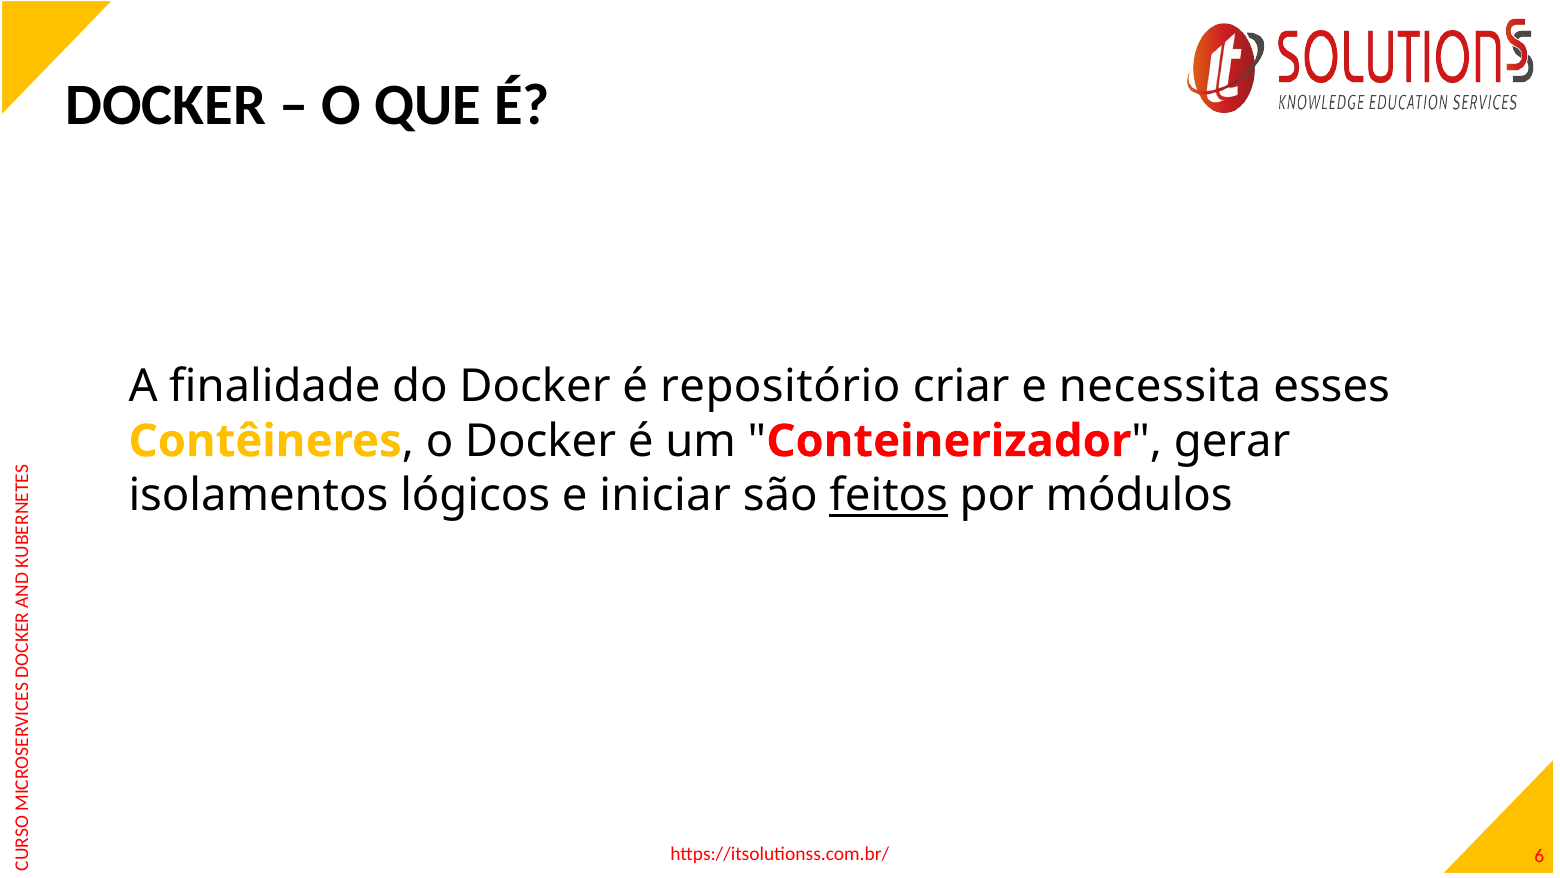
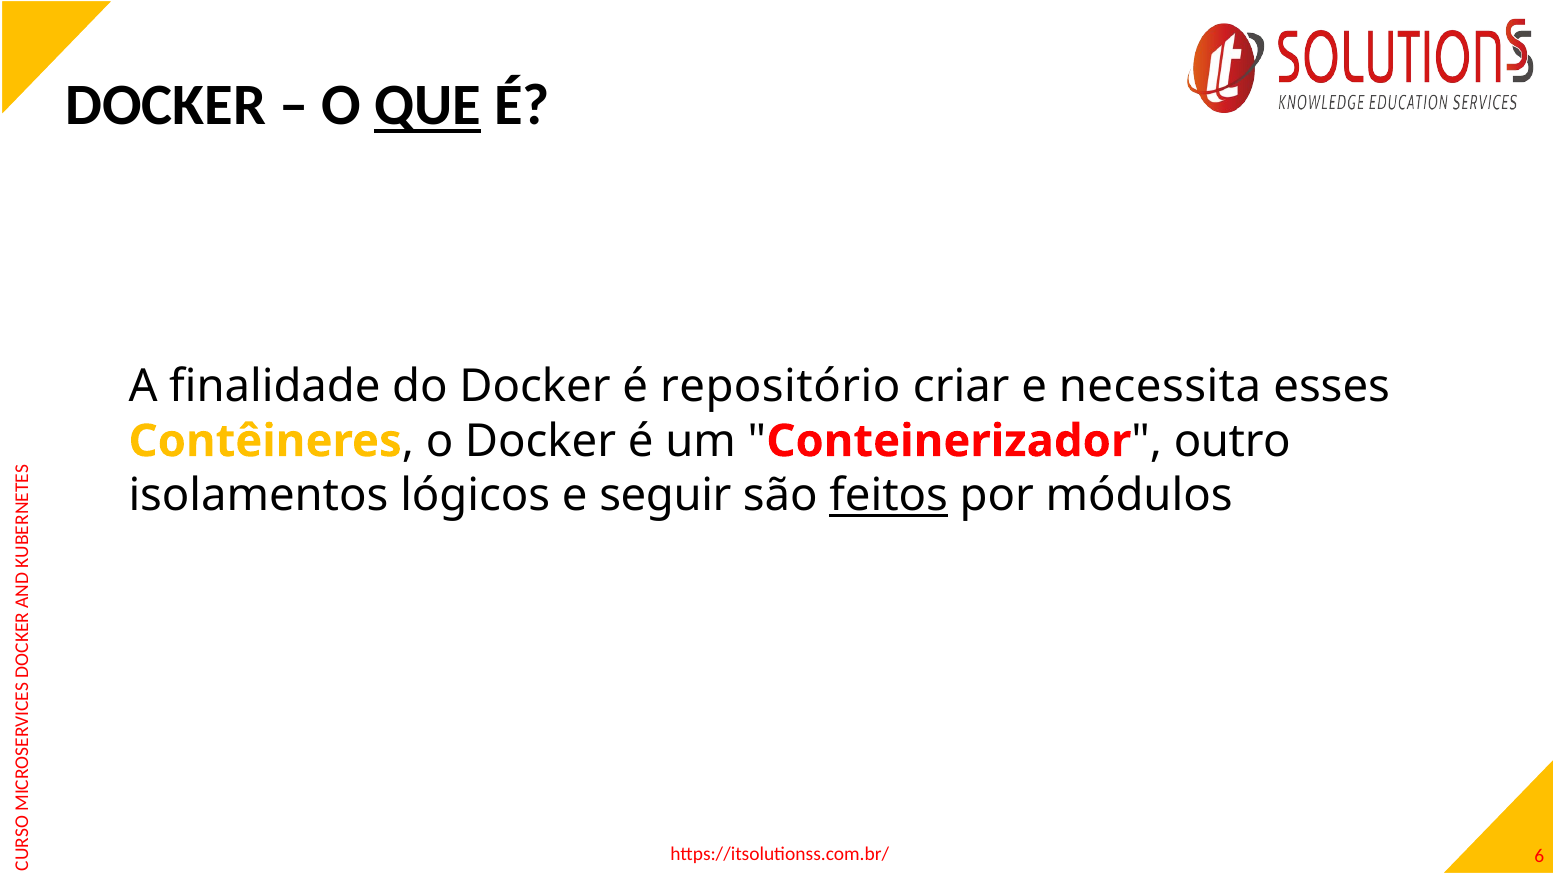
QUE underline: none -> present (428, 106)
gerar: gerar -> outro (1232, 441)
iniciar: iniciar -> seguir (665, 496)
